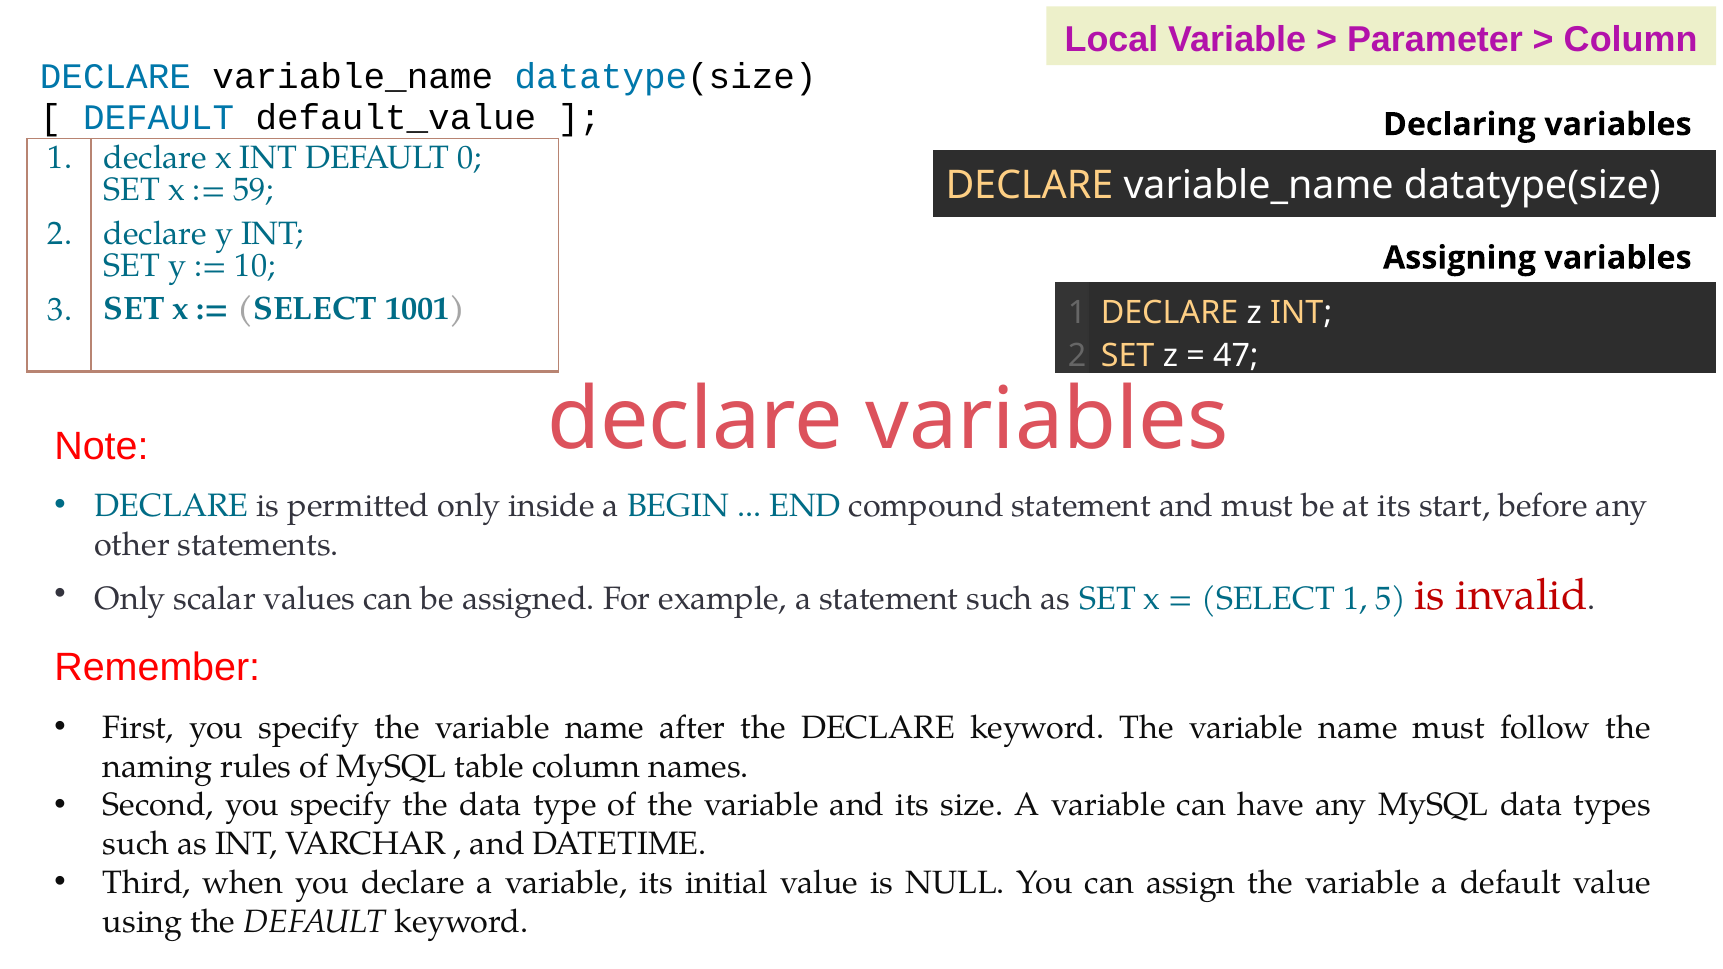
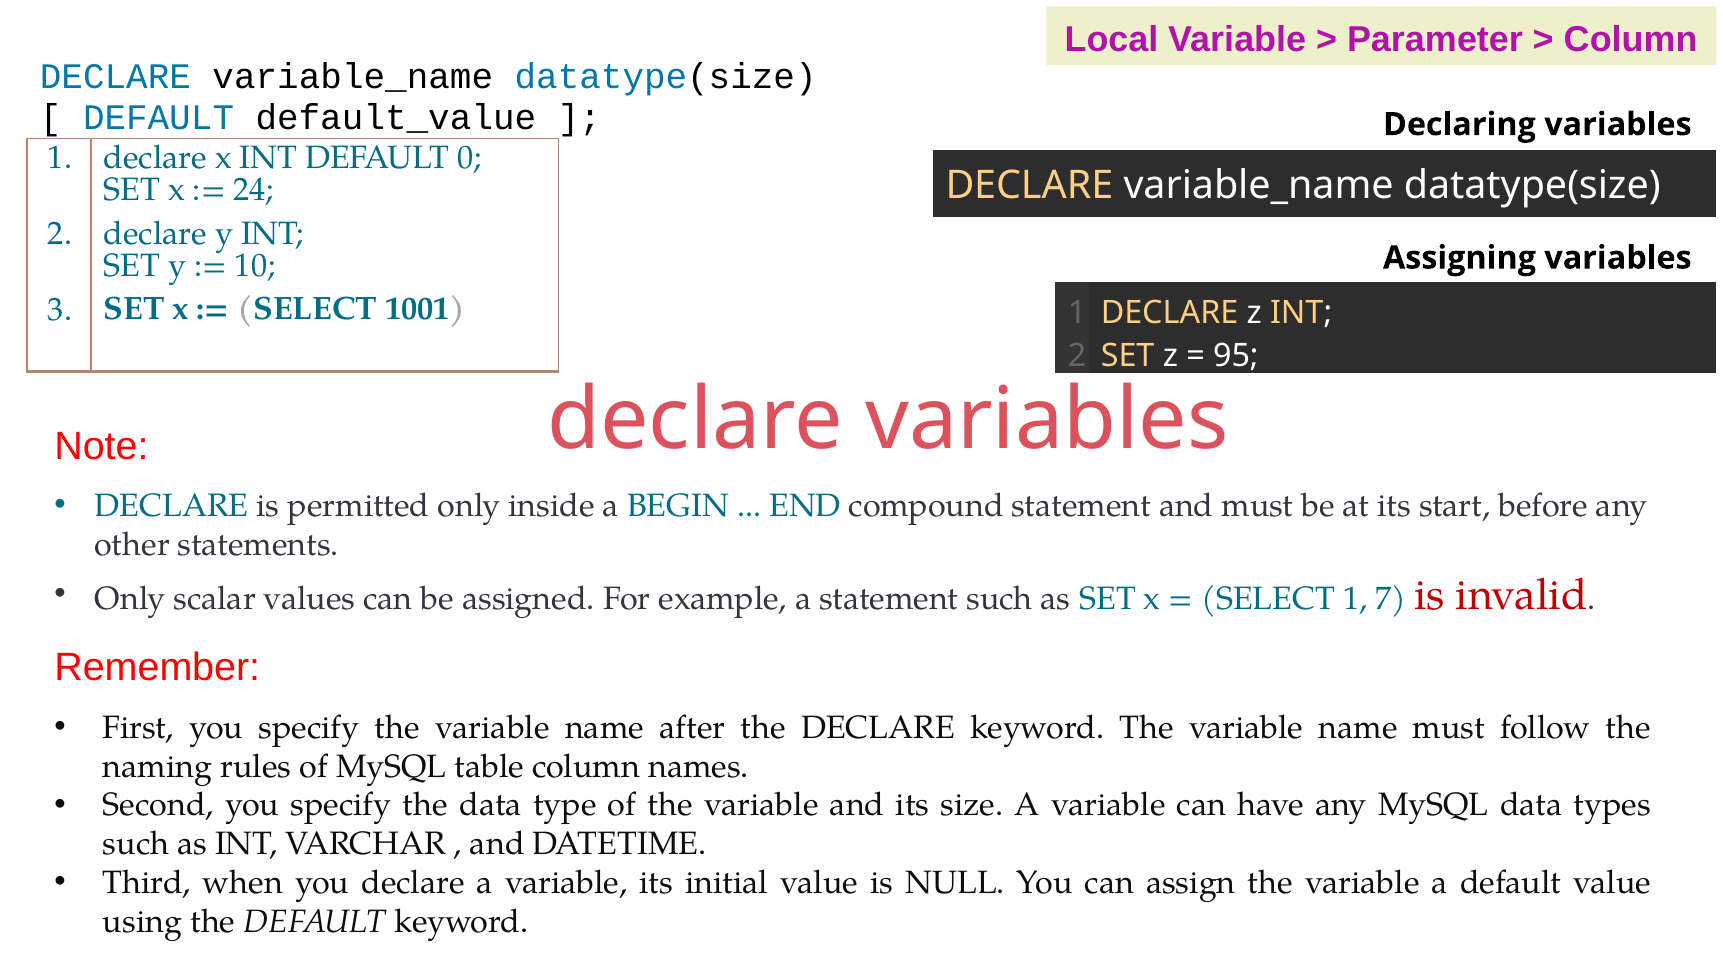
59: 59 -> 24 (254, 190)
47: 47 -> 95 (1236, 356)
5: 5 -> 7 (1391, 599)
